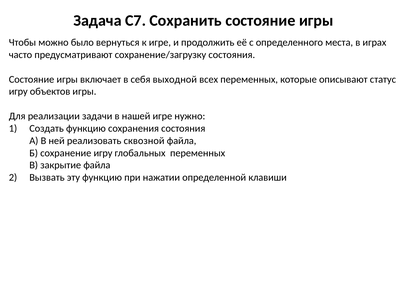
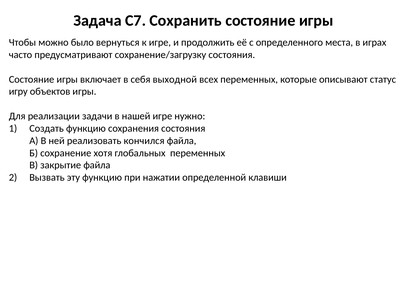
сквозной: сквозной -> кончился (144, 141)
сохранение игру: игру -> хотя (103, 153)
